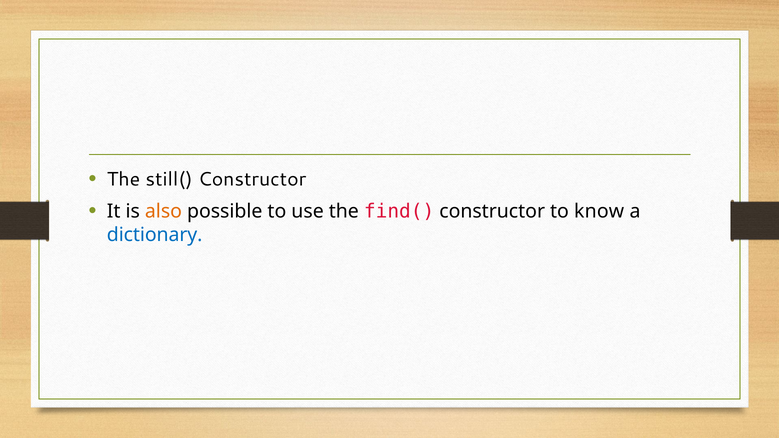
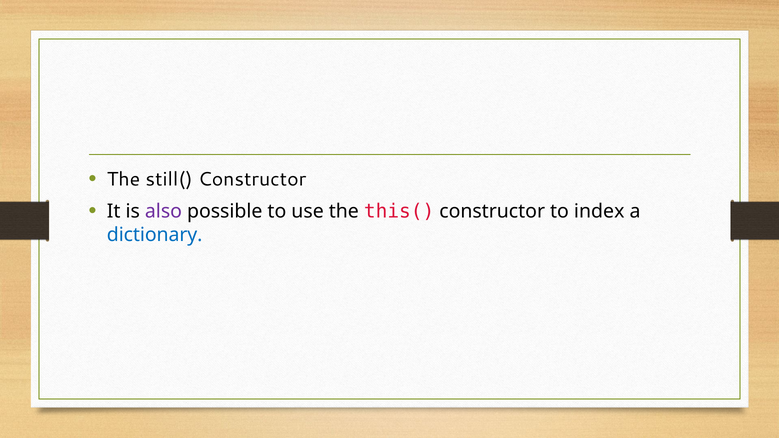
also colour: orange -> purple (163, 211)
find(: find( -> this( (399, 211)
know: know -> index (599, 211)
